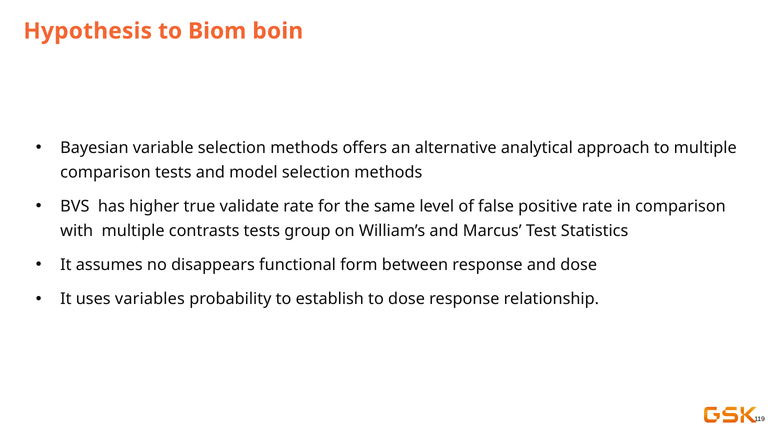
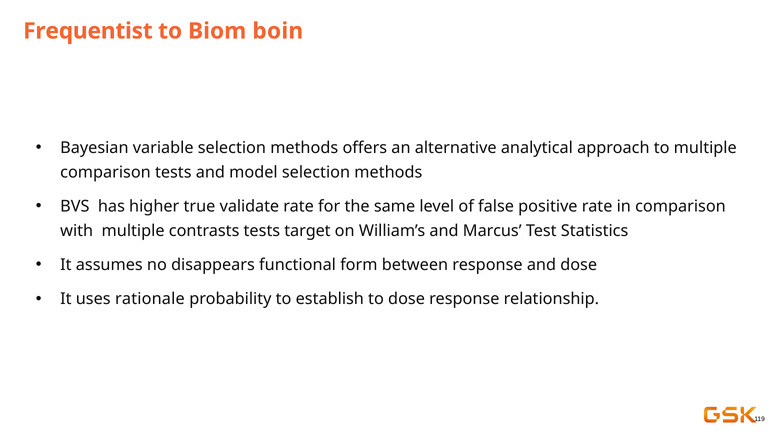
Hypothesis: Hypothesis -> Frequentist (88, 31)
group: group -> target (307, 231)
variables: variables -> rationale (150, 299)
